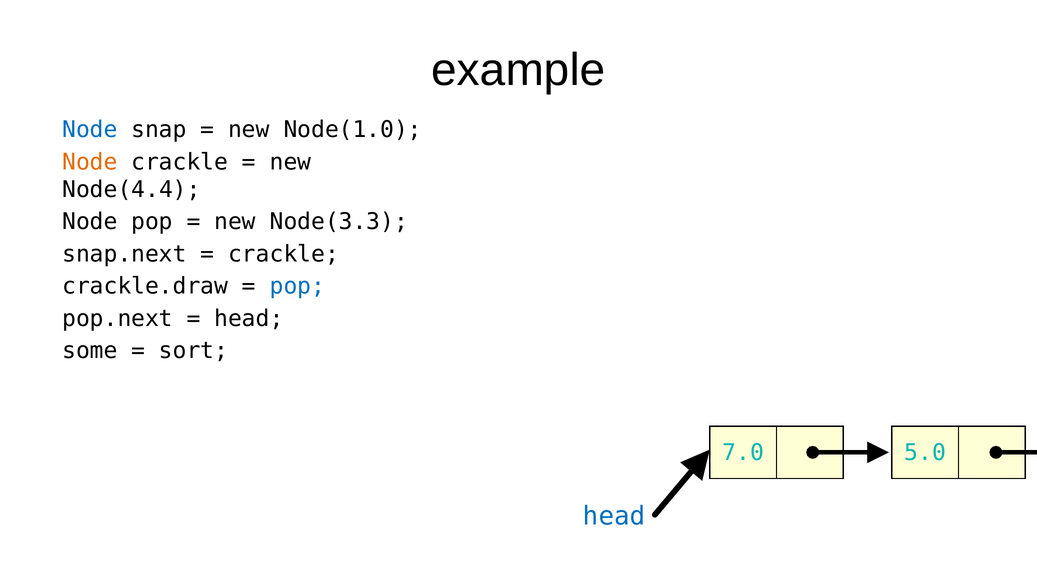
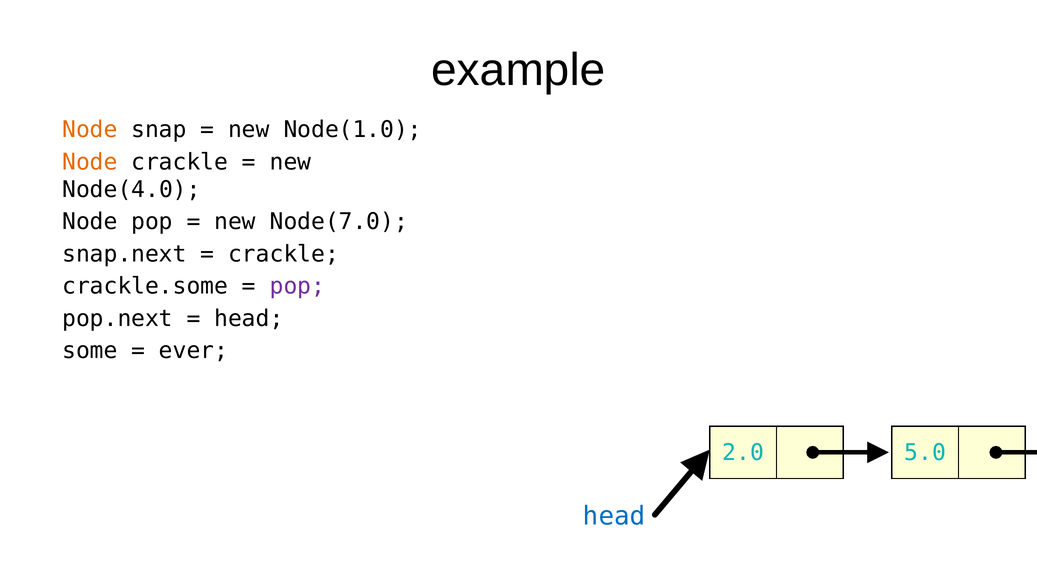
Node colour: blue -> orange (90, 130)
Node(4.4: Node(4.4 -> Node(4.0 (131, 190)
Node(3.3: Node(3.3 -> Node(7.0 (339, 222)
crackle.draw: crackle.draw -> crackle.some (145, 287)
pop colour: blue -> purple (297, 287)
sort: sort -> ever (194, 351)
7.0: 7.0 -> 2.0 (743, 453)
